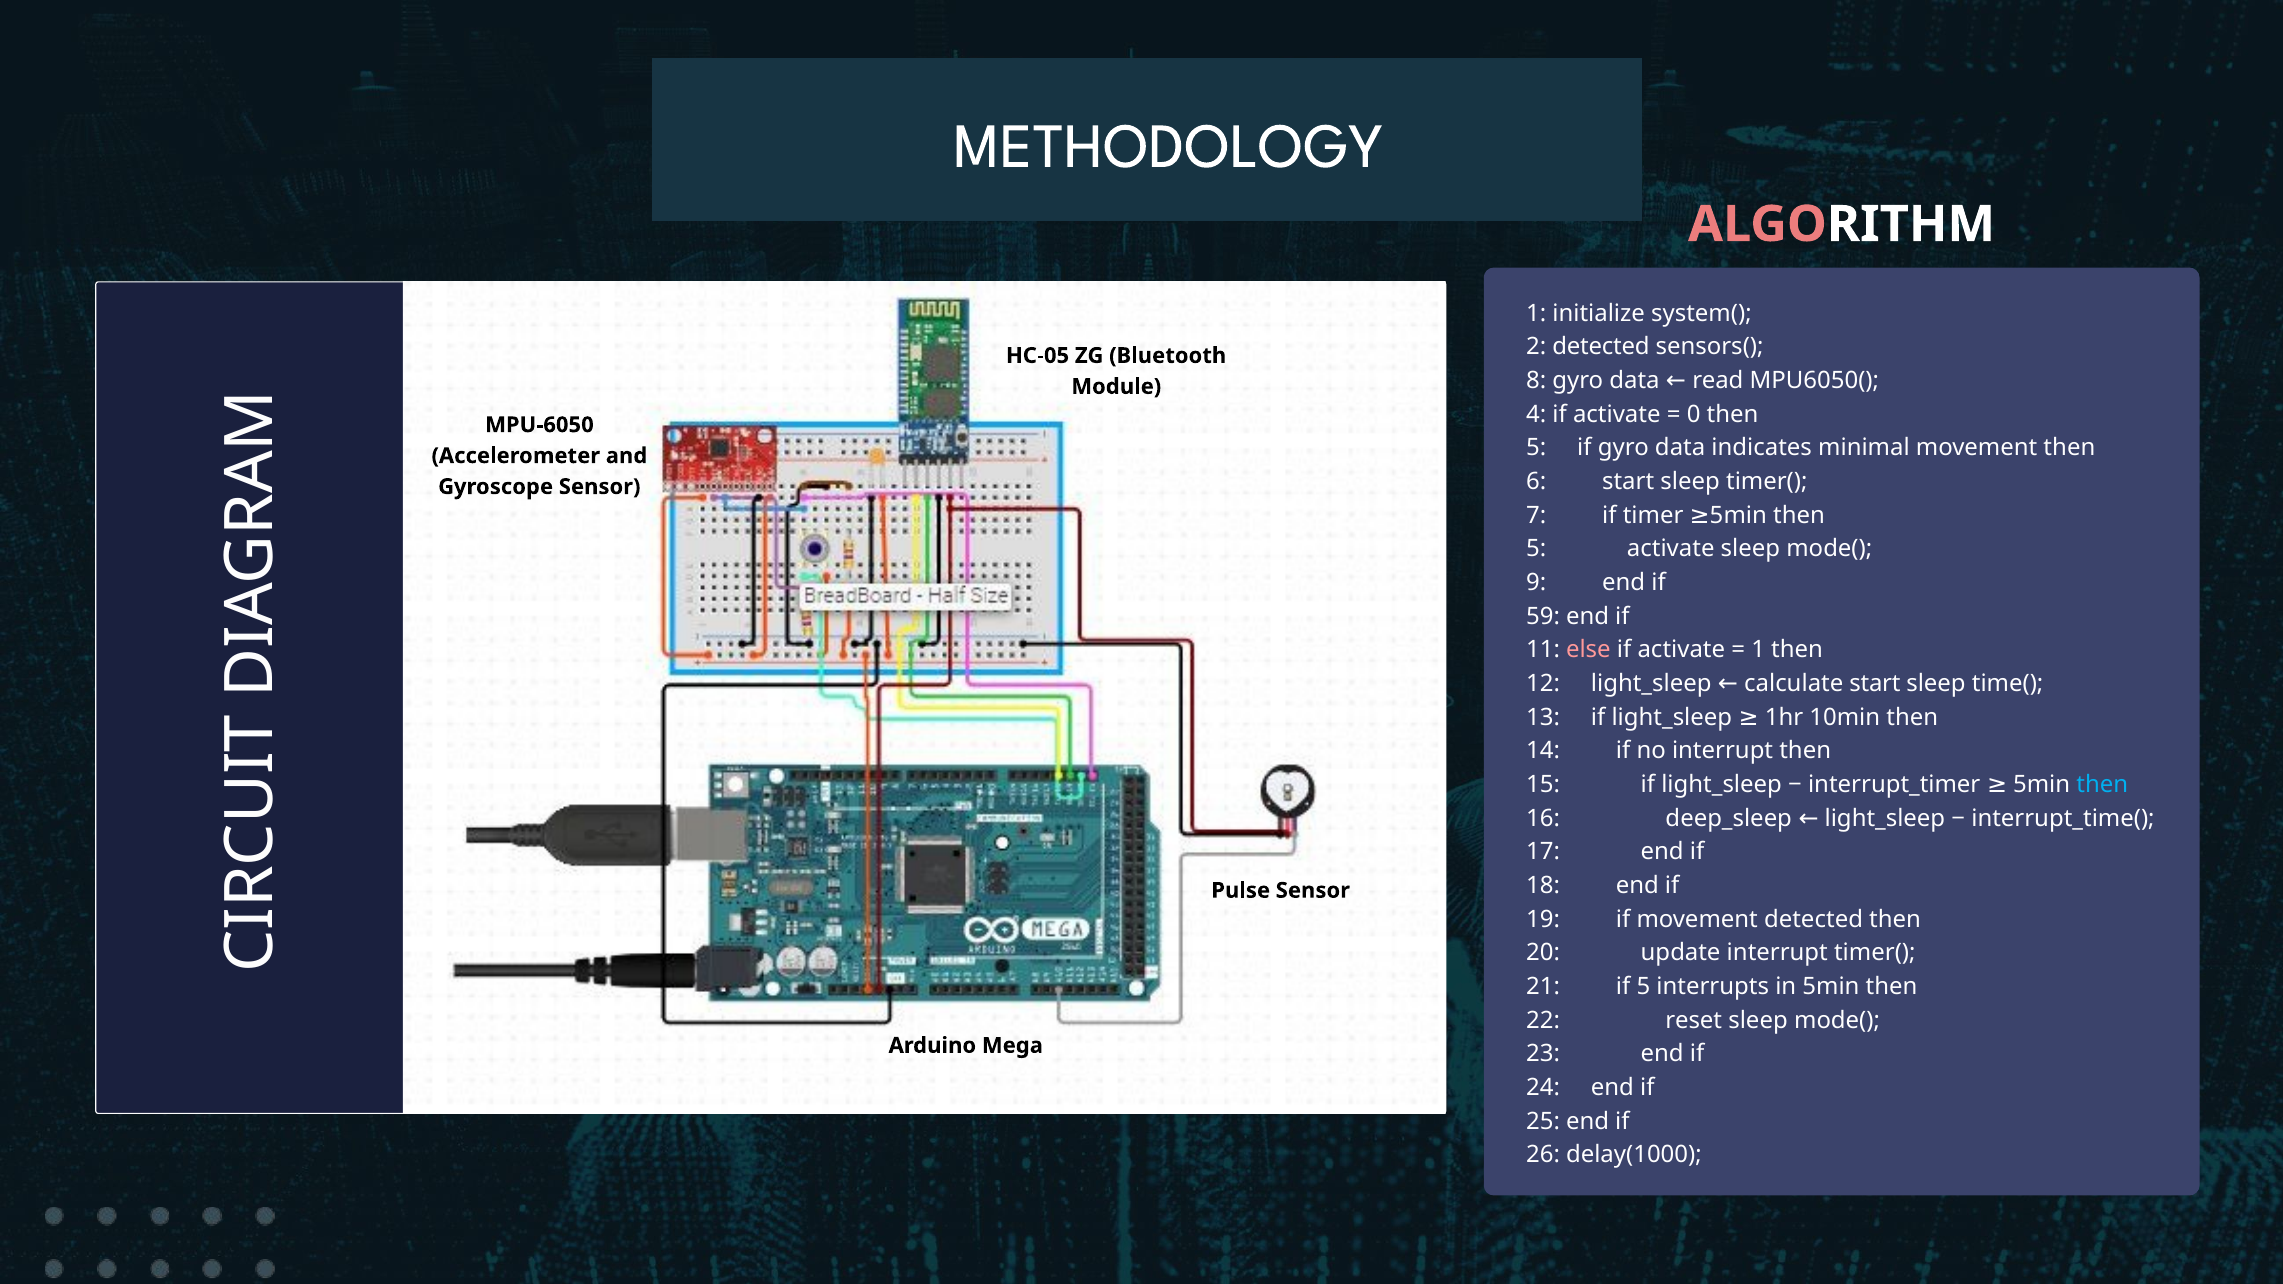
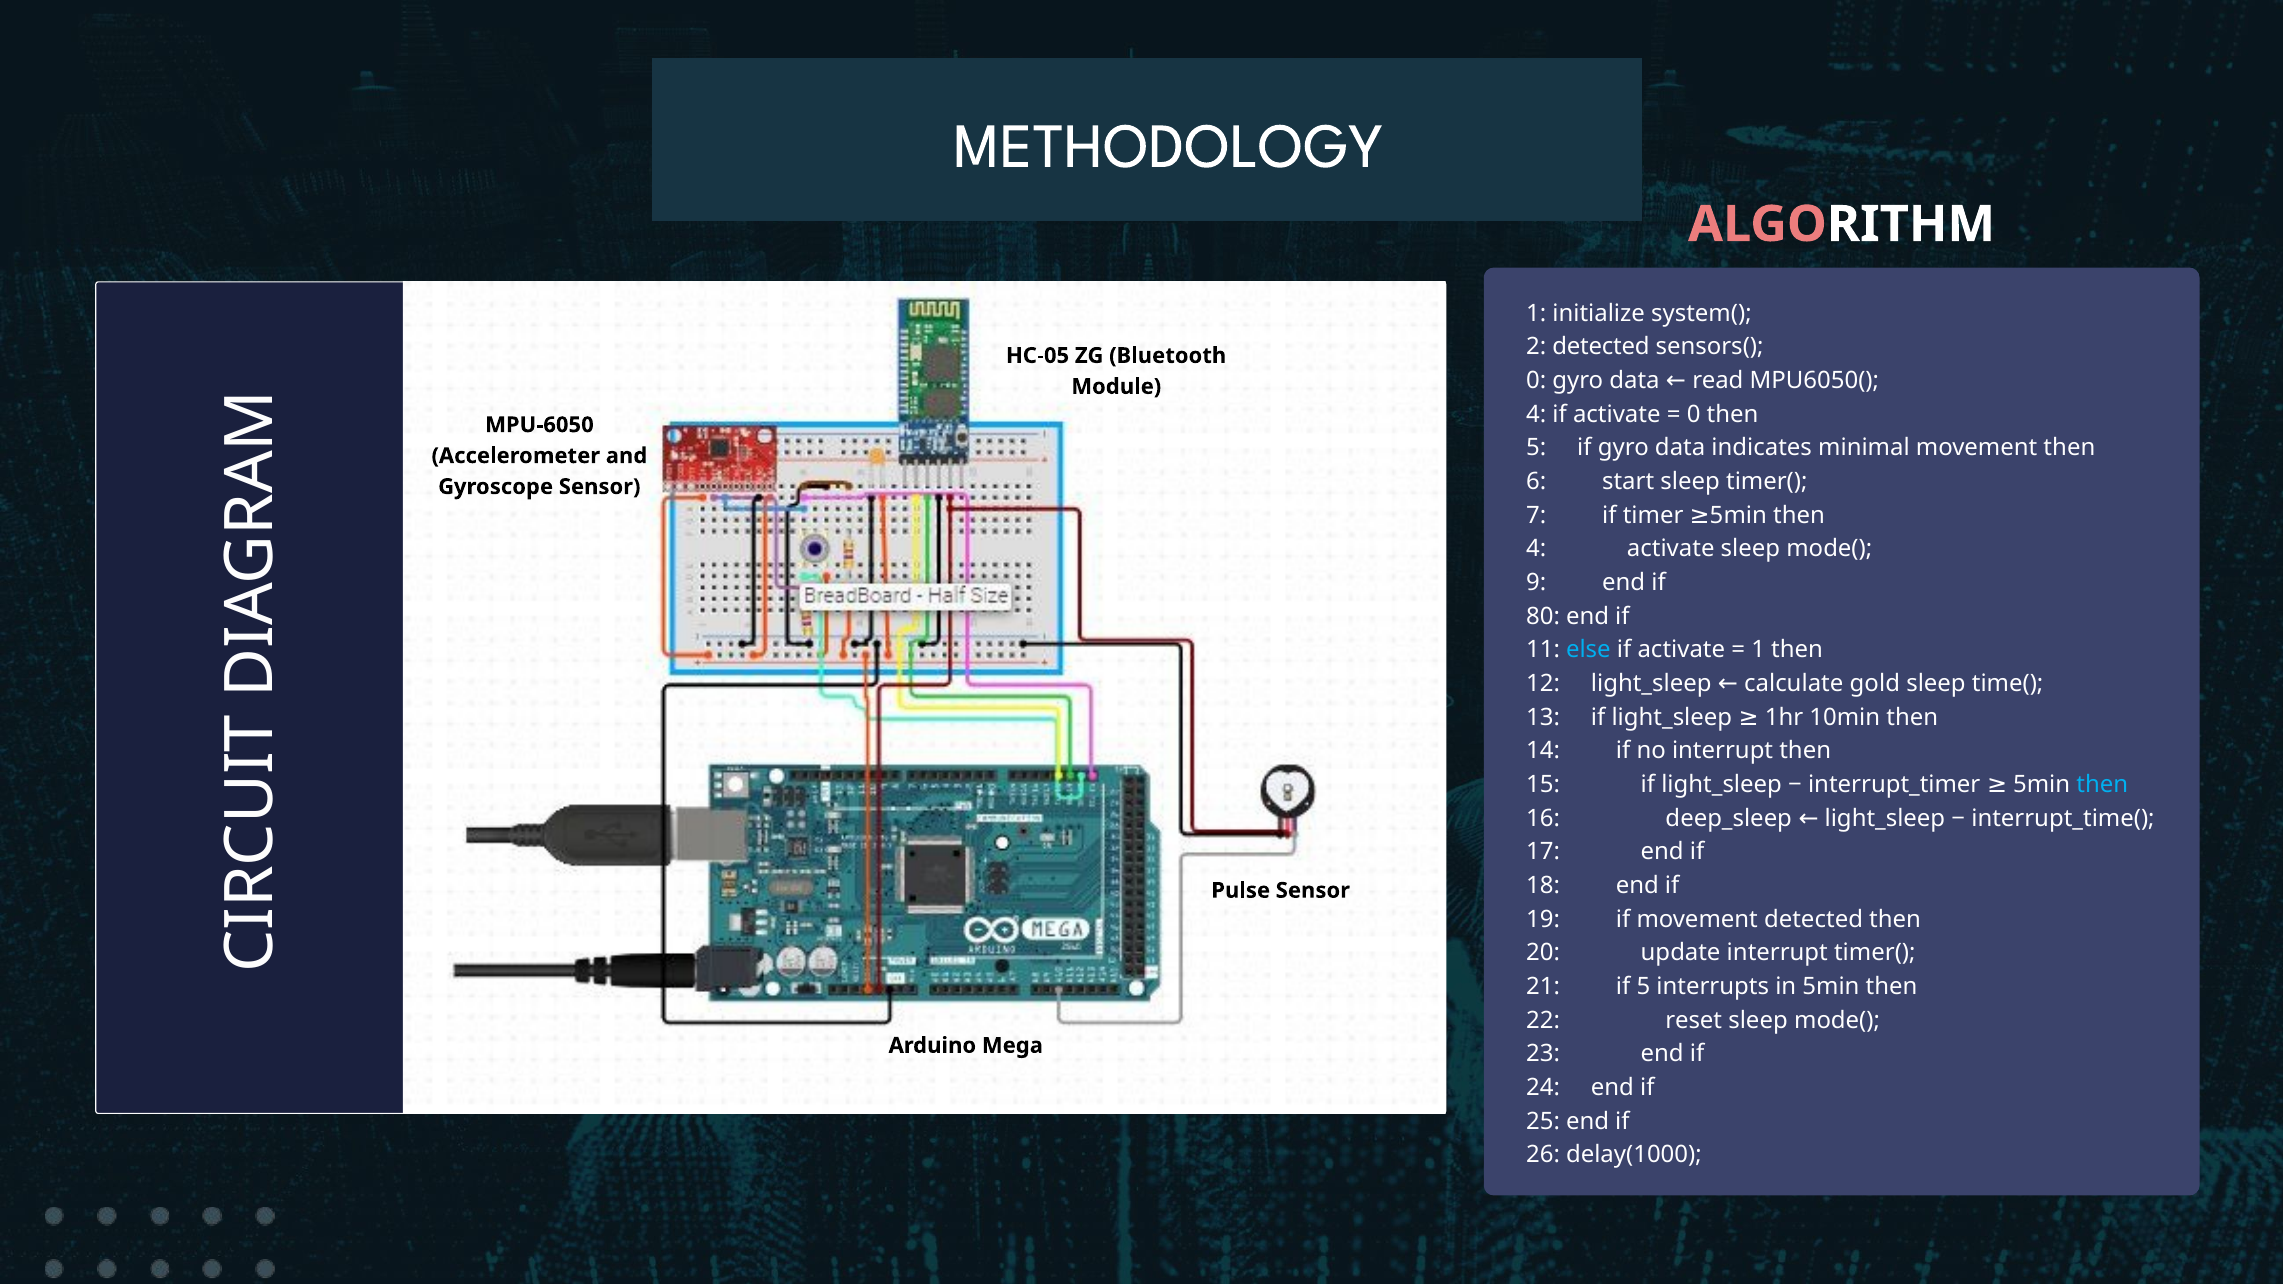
8: 8 -> 0 (1536, 381)
5: 5 -> 4 (1536, 549)
59: 59 -> 80 (1543, 616)
else colour: pink -> light blue (1588, 650)
calculate start: start -> gold (1875, 684)
